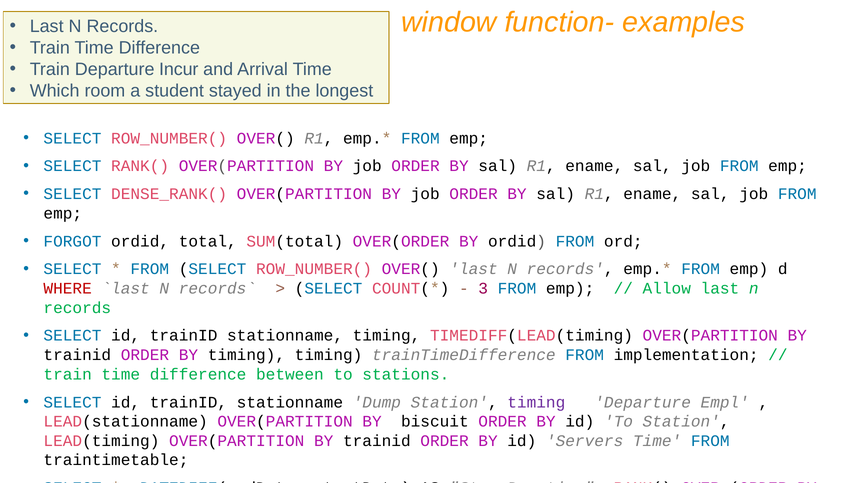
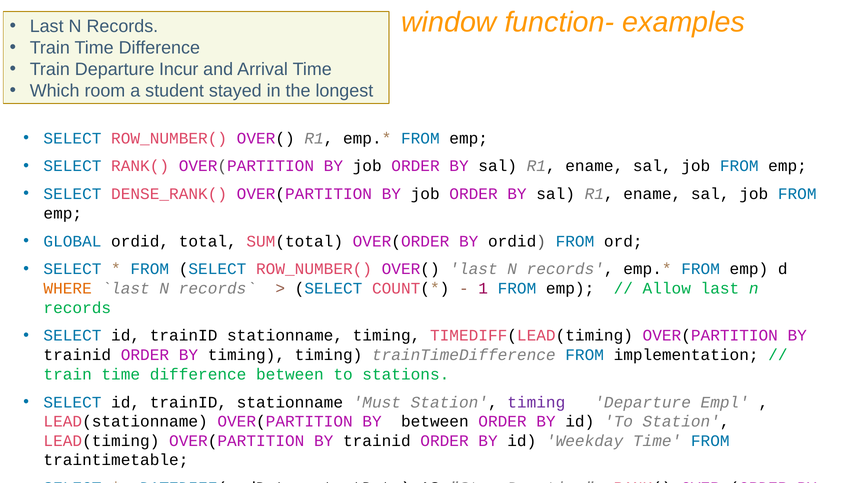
FORGOT: FORGOT -> GLOBAL (72, 241)
WHERE colour: red -> orange (68, 289)
3: 3 -> 1 (483, 289)
Dump: Dump -> Must (377, 402)
BY biscuit: biscuit -> between (435, 422)
Servers: Servers -> Weekday (585, 441)
